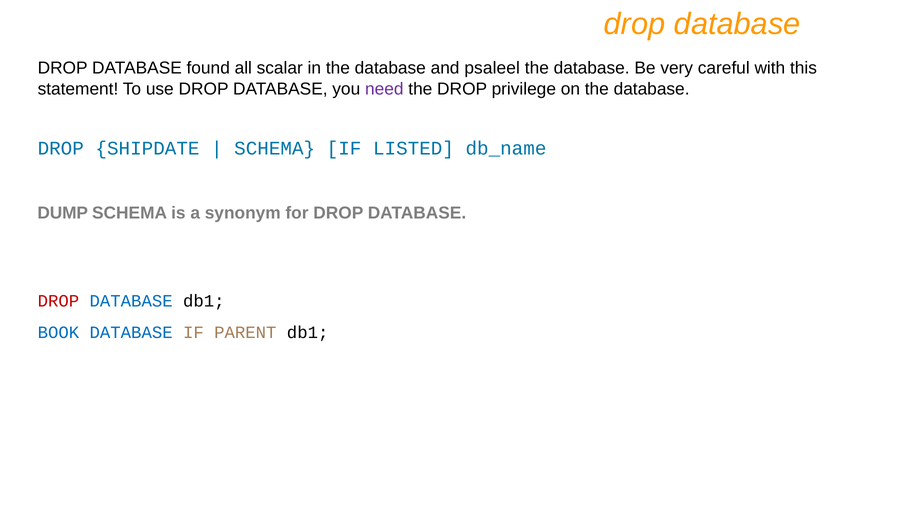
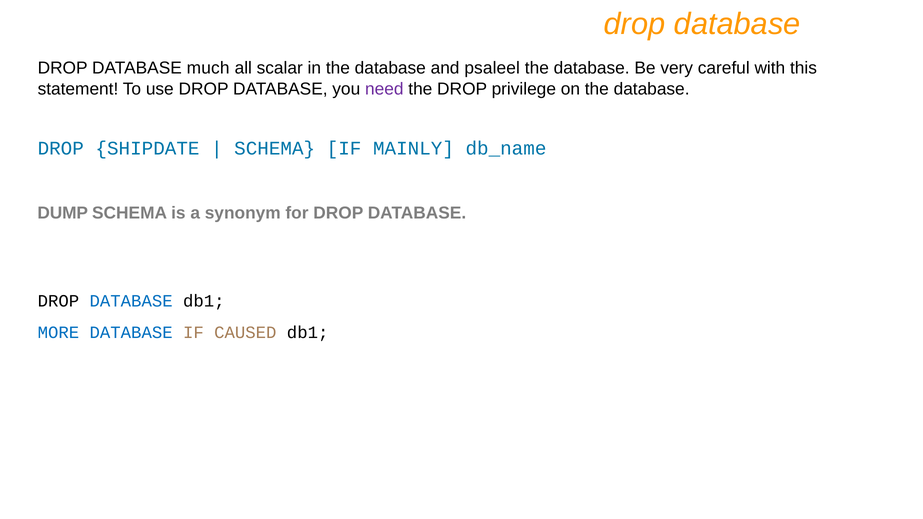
found: found -> much (208, 68)
LISTED: LISTED -> MAINLY (413, 148)
DROP colour: red -> black (58, 301)
BOOK: BOOK -> MORE (58, 332)
PARENT: PARENT -> CAUSED (245, 332)
